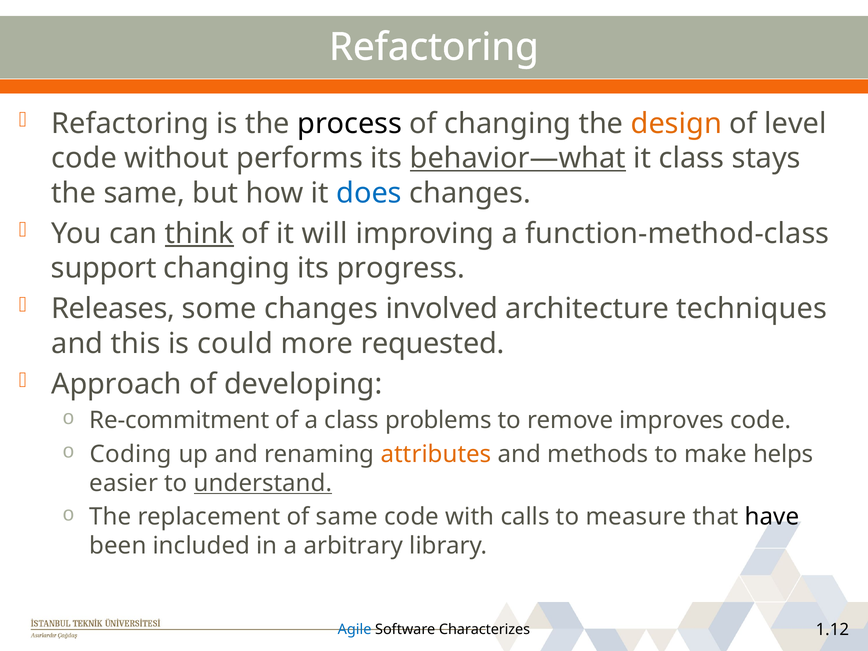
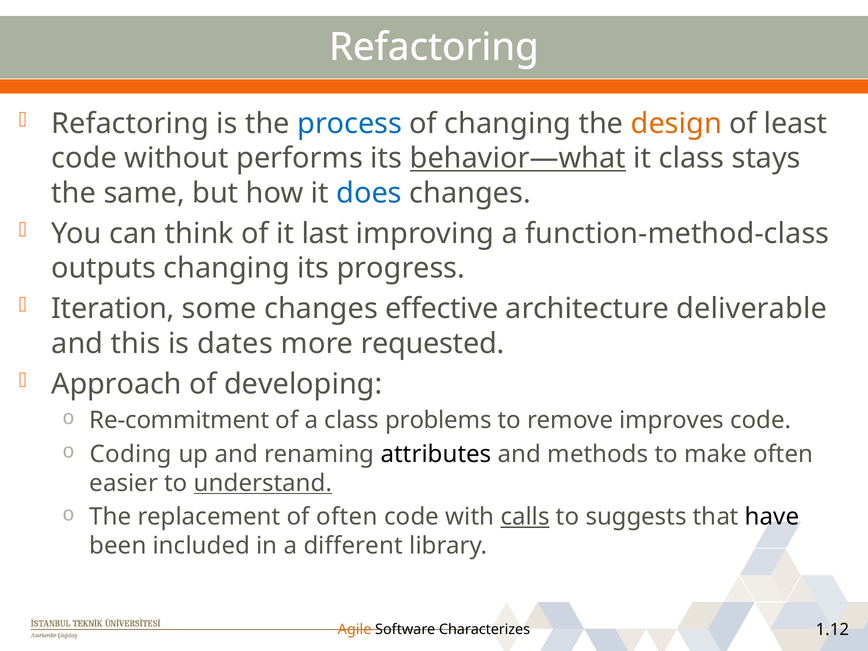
process colour: black -> blue (350, 124)
level: level -> least (796, 124)
think underline: present -> none (199, 234)
will: will -> last (325, 234)
support: support -> outputs (104, 268)
Releases: Releases -> Iteration (113, 309)
involved: involved -> effective (442, 309)
techniques: techniques -> deliverable (752, 309)
could: could -> dates (235, 344)
attributes colour: orange -> black (436, 454)
make helps: helps -> often (783, 454)
of same: same -> often (347, 517)
calls underline: none -> present (525, 517)
measure: measure -> suggests (636, 517)
arbitrary: arbitrary -> different (353, 546)
Agile colour: blue -> orange (355, 630)
